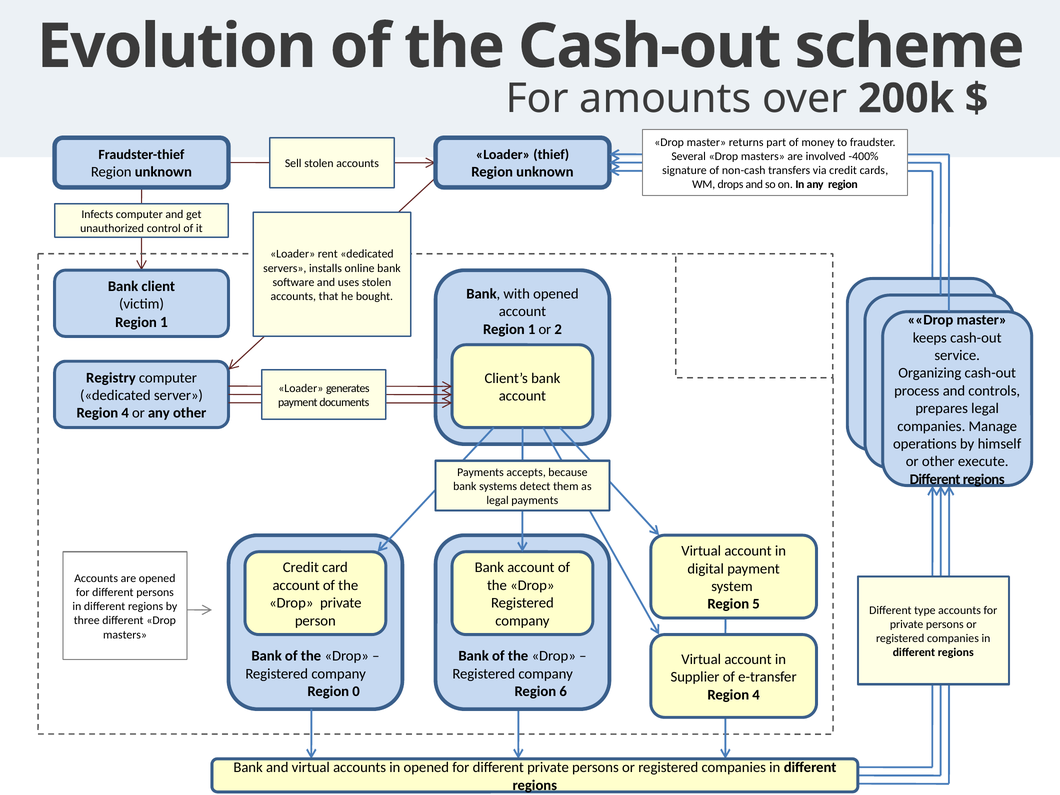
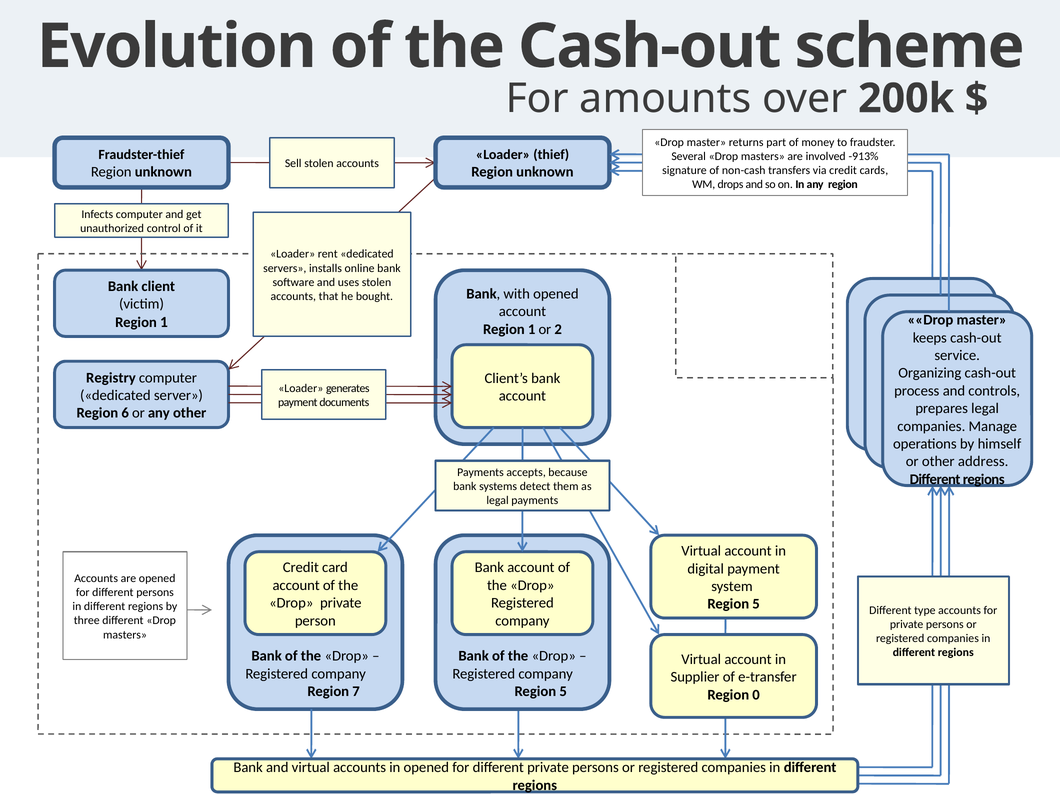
-400%: -400% -> -913% (864, 156)
4: 4 -> 6 (125, 413)
execute: execute -> address (983, 462)
0: 0 -> 7 (356, 692)
6: 6 -> 5 (563, 692)
4: 4 -> 0 (756, 695)
